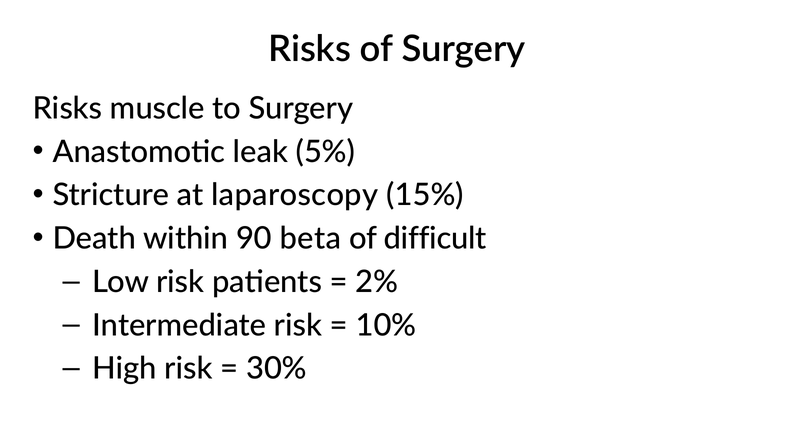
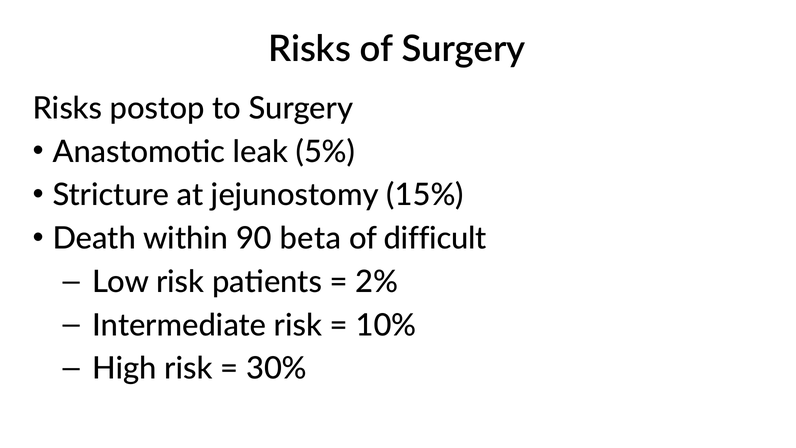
muscle: muscle -> postop (157, 108)
laparoscopy: laparoscopy -> jejunostomy (295, 195)
